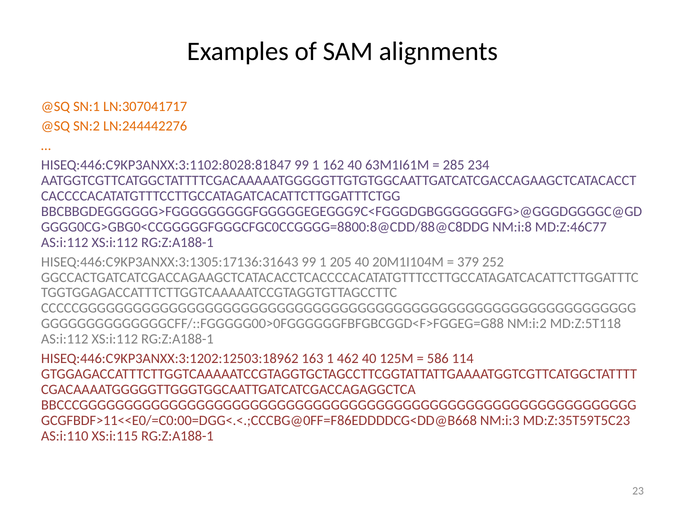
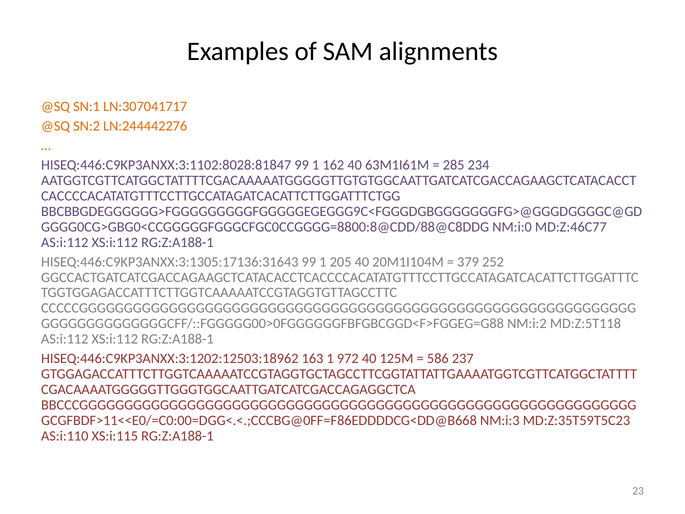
NM:i:8: NM:i:8 -> NM:i:0 (512, 227)
462: 462 -> 972 (348, 358)
114: 114 -> 237 (463, 358)
